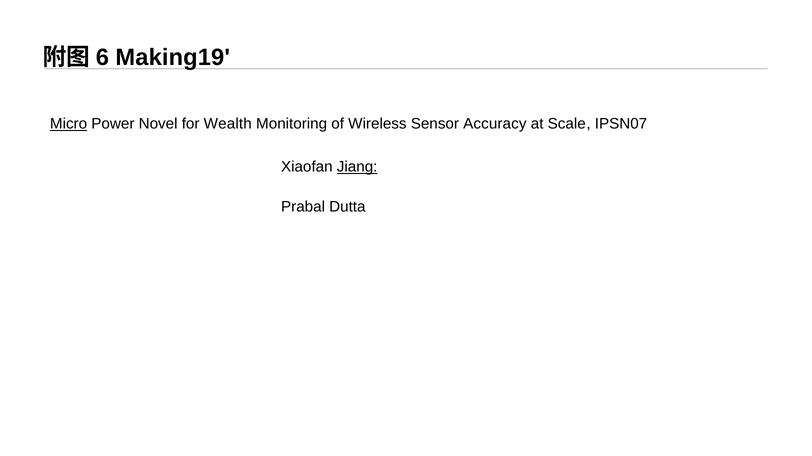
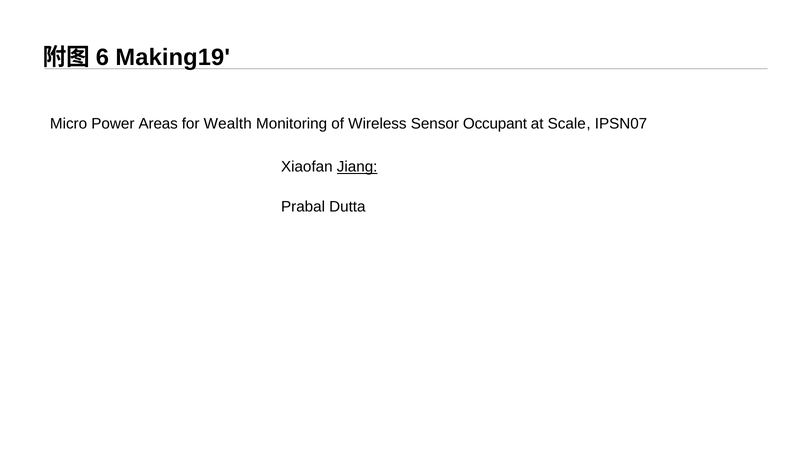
Micro underline: present -> none (69, 124)
Novel: Novel -> Areas (158, 124)
Accuracy: Accuracy -> Occupant (495, 124)
